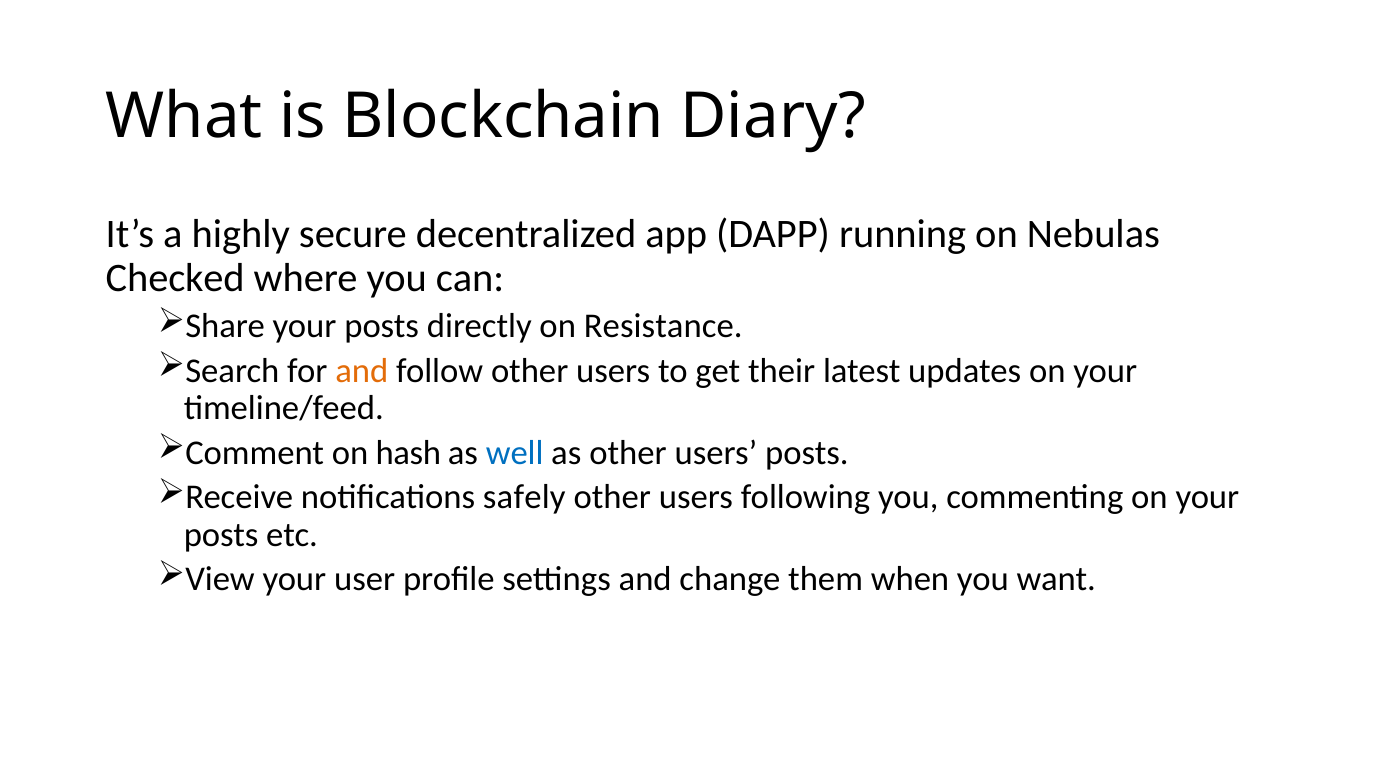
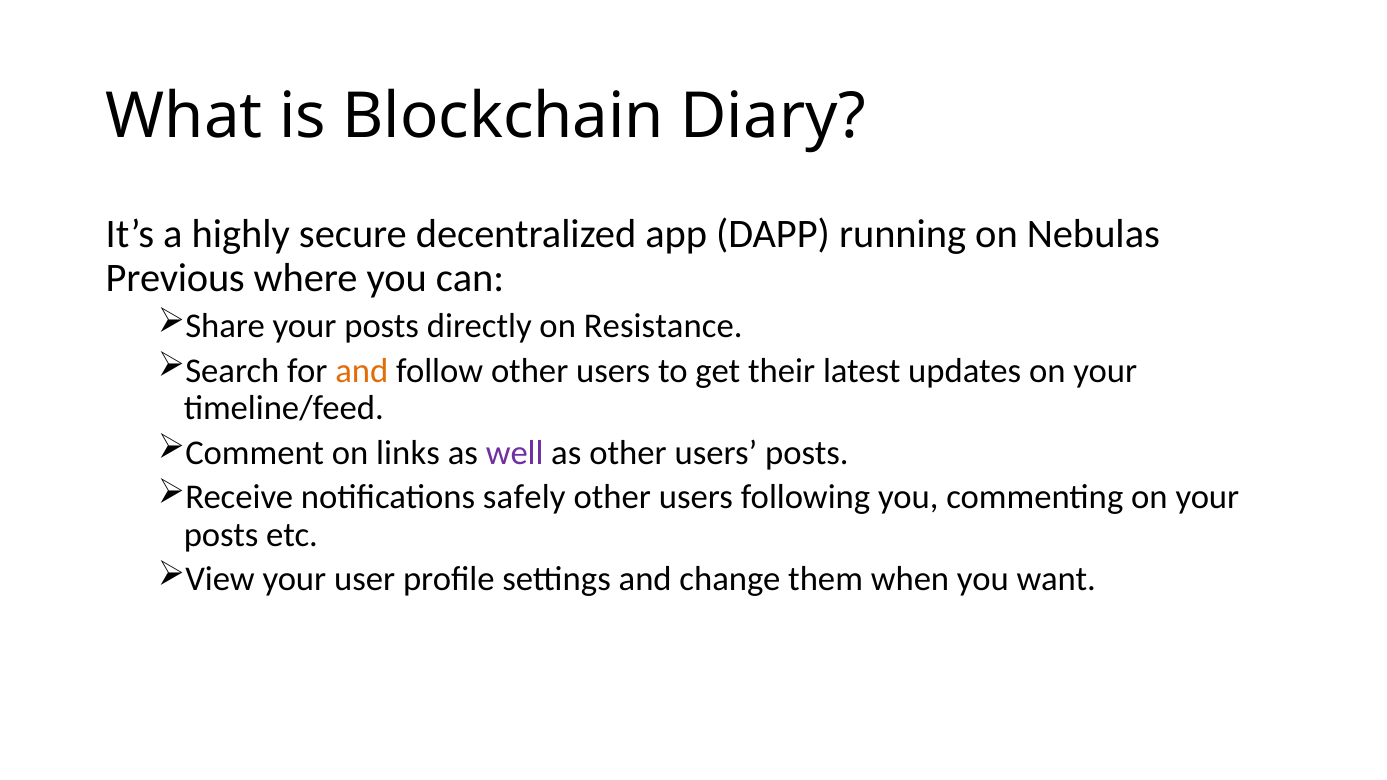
Checked: Checked -> Previous (175, 278)
hash: hash -> links (408, 453)
well colour: blue -> purple (515, 453)
